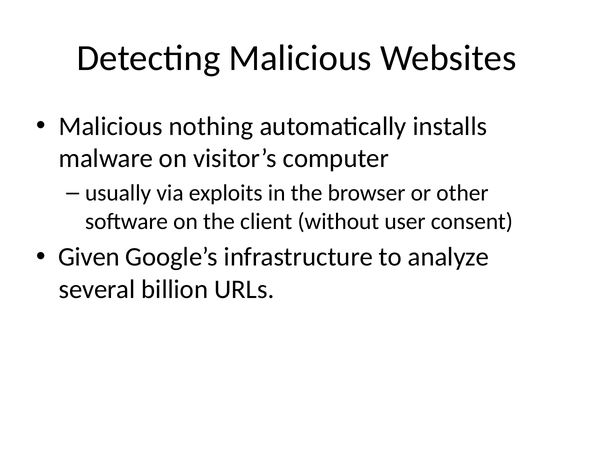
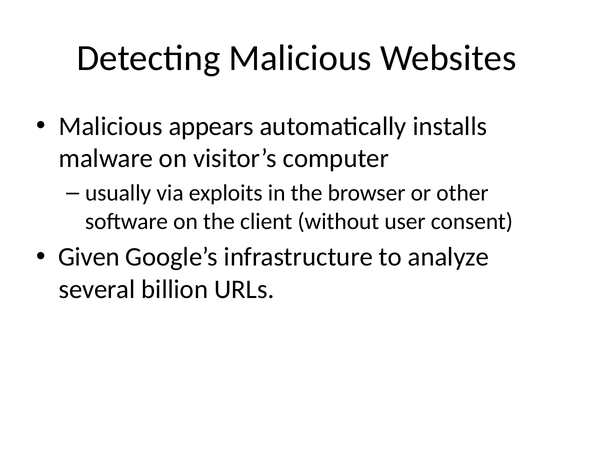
nothing: nothing -> appears (211, 126)
